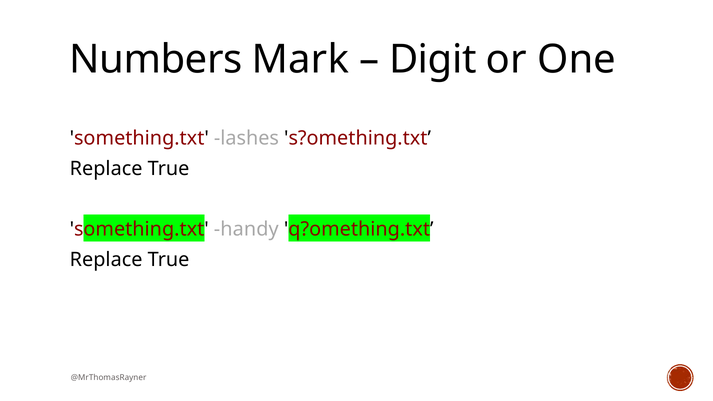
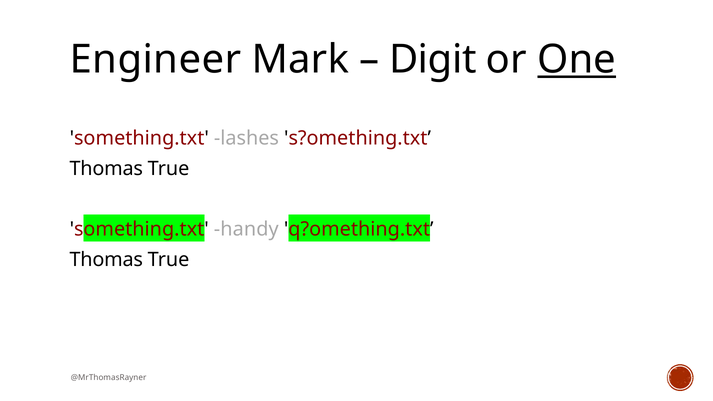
Numbers: Numbers -> Engineer (155, 59)
One underline: none -> present (577, 59)
Replace: Replace -> Thomas (106, 169)
Replace: Replace -> Thomas (106, 260)
